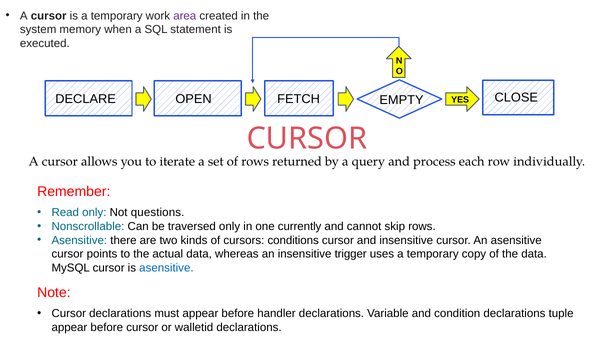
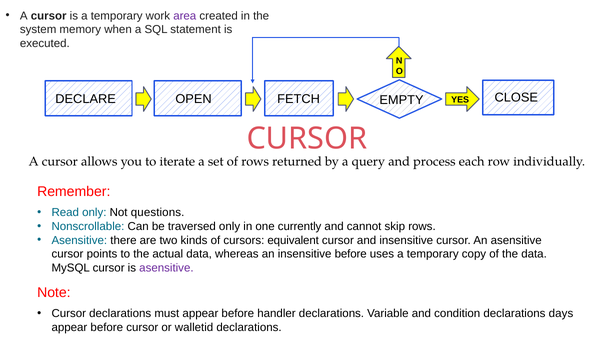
conditions: conditions -> equivalent (293, 241)
insensitive trigger: trigger -> before (351, 254)
asensitive colour: blue -> purple (166, 268)
tuple: tuple -> days (561, 314)
